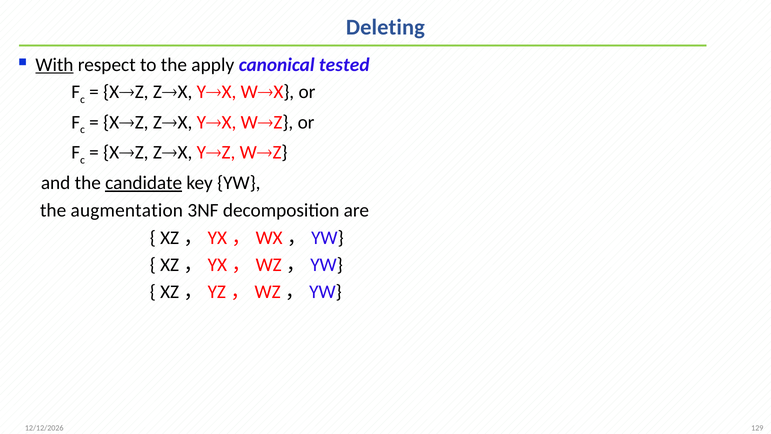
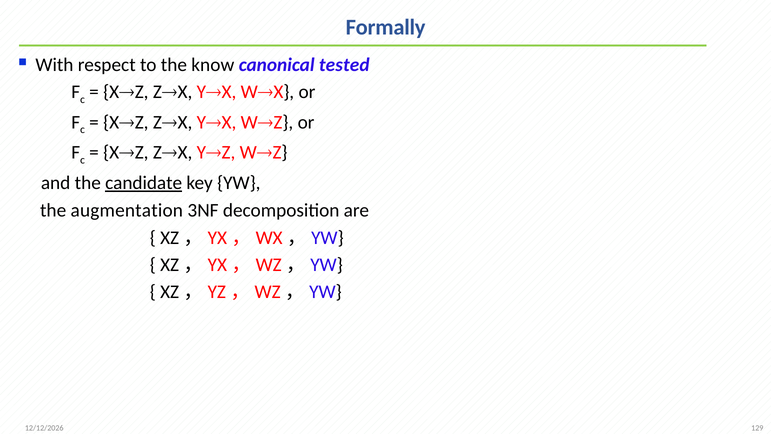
Deleting: Deleting -> Formally (386, 27)
With underline: present -> none (54, 65)
apply: apply -> know (213, 65)
